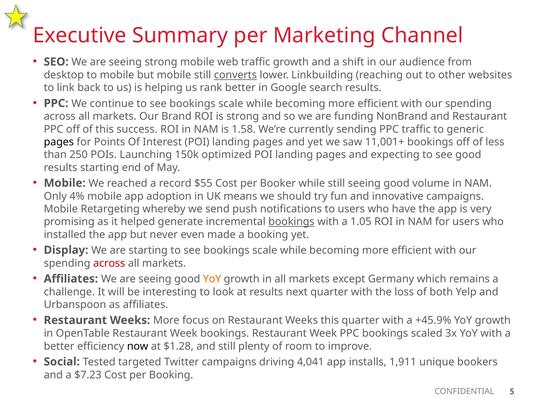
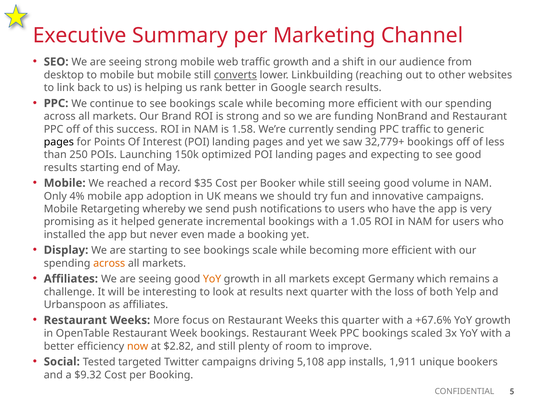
11,001+: 11,001+ -> 32,779+ (385, 142)
$55: $55 -> $35 (203, 183)
bookings underline: present -> none (291, 222)
across colour: red -> orange (109, 263)
+45.9%: +45.9% -> +67.6% (433, 321)
now colour: black -> orange (138, 346)
$1.28: $1.28 -> $2.82 (179, 346)
4,041: 4,041 -> 5,108 (311, 362)
$7.23: $7.23 -> $9.32 (88, 375)
